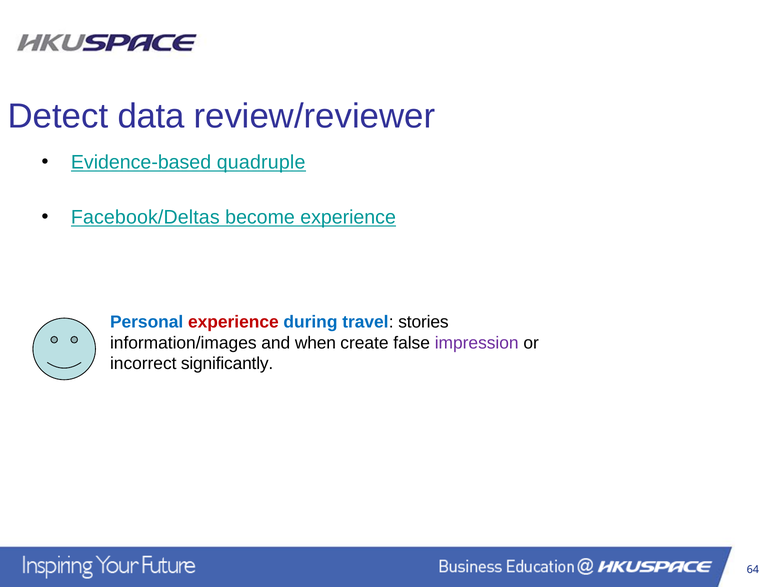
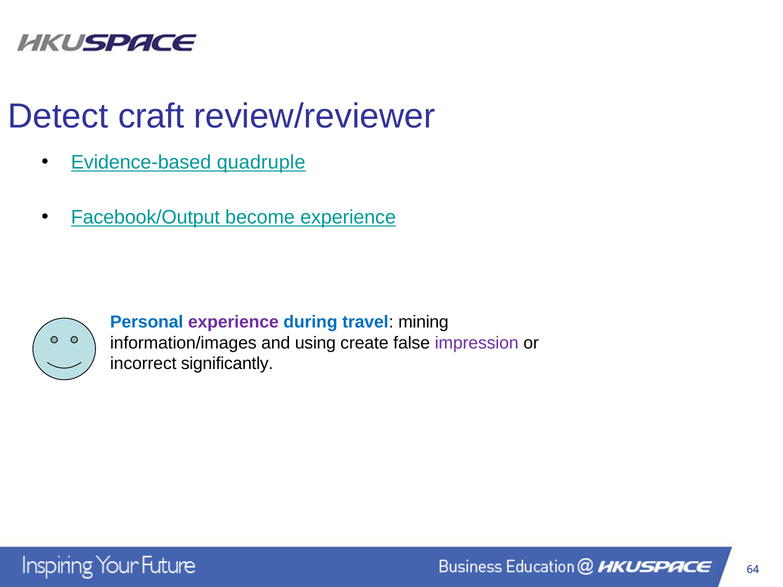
data: data -> craft (151, 116)
Facebook/Deltas: Facebook/Deltas -> Facebook/Output (145, 217)
experience colour: red -> purple (233, 322)
stories: stories -> mining (423, 322)
when: when -> using (315, 343)
